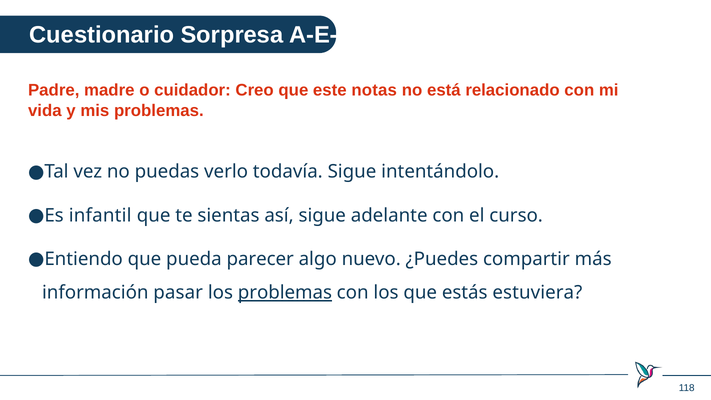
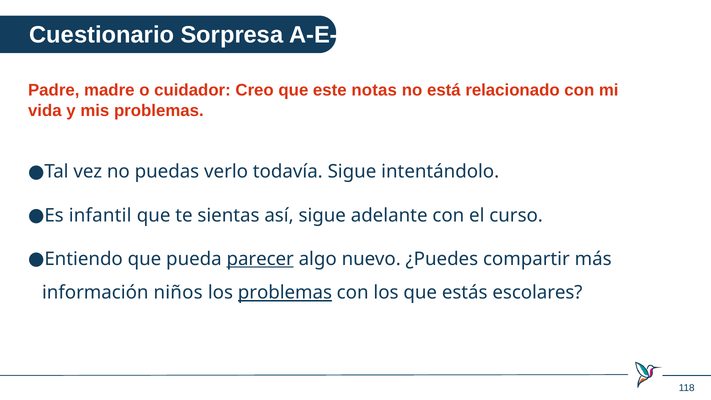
parecer underline: none -> present (260, 259)
pasar: pasar -> niños (178, 293)
estuviera: estuviera -> escolares (537, 293)
